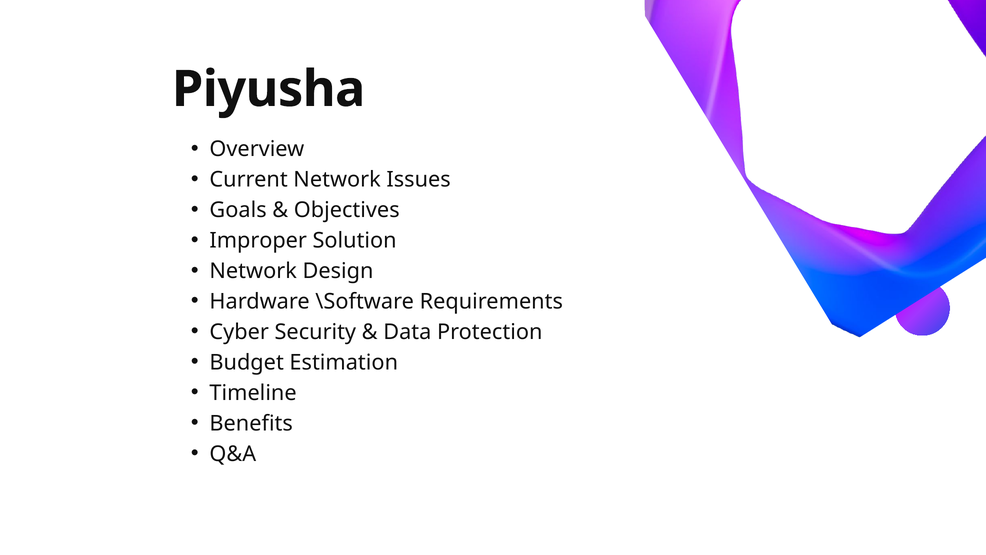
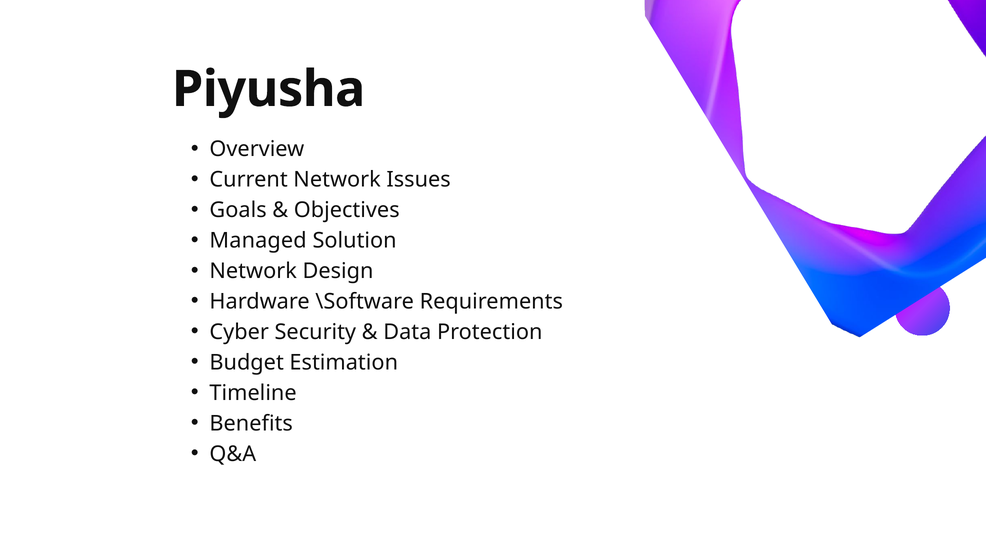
Improper: Improper -> Managed (258, 240)
